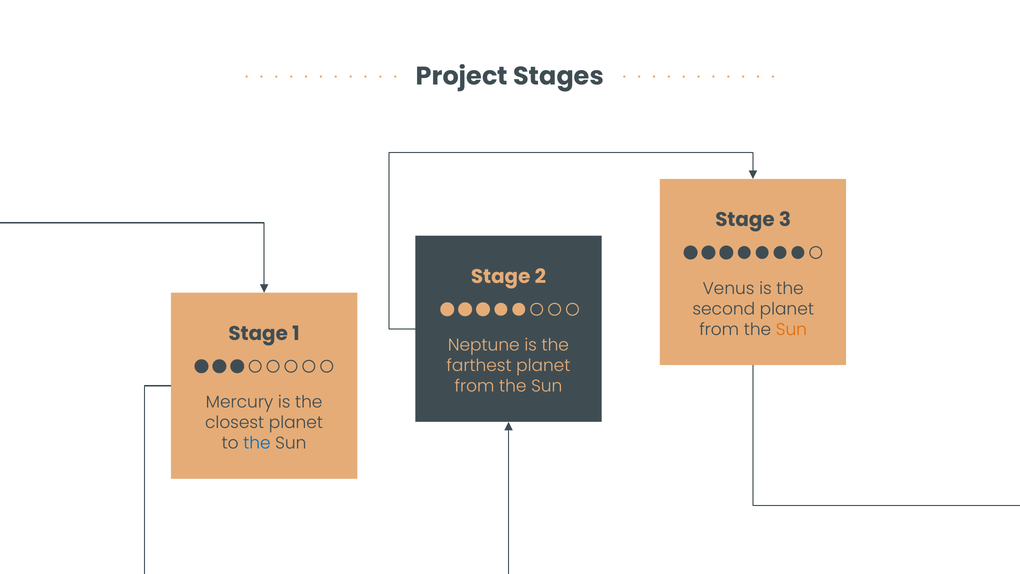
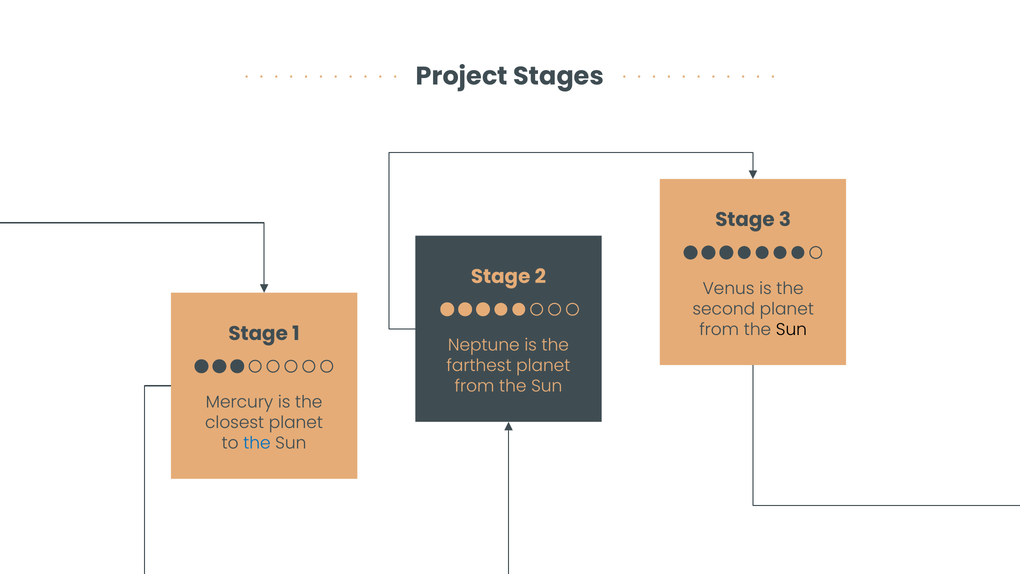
Sun colour: orange -> black (791, 329)
